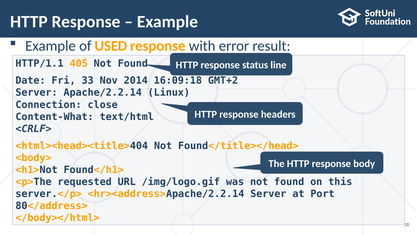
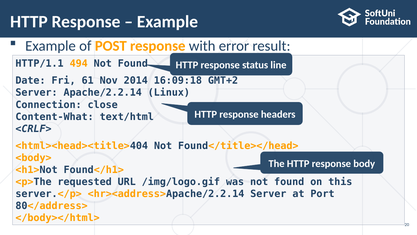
USED: USED -> POST (111, 46)
405: 405 -> 494 (79, 63)
33: 33 -> 61 (88, 81)
